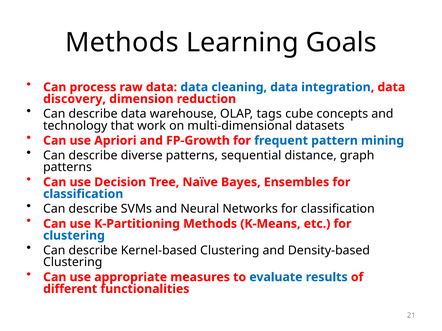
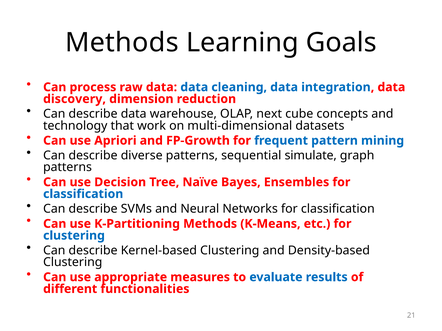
tags: tags -> next (269, 114)
distance: distance -> simulate (311, 156)
